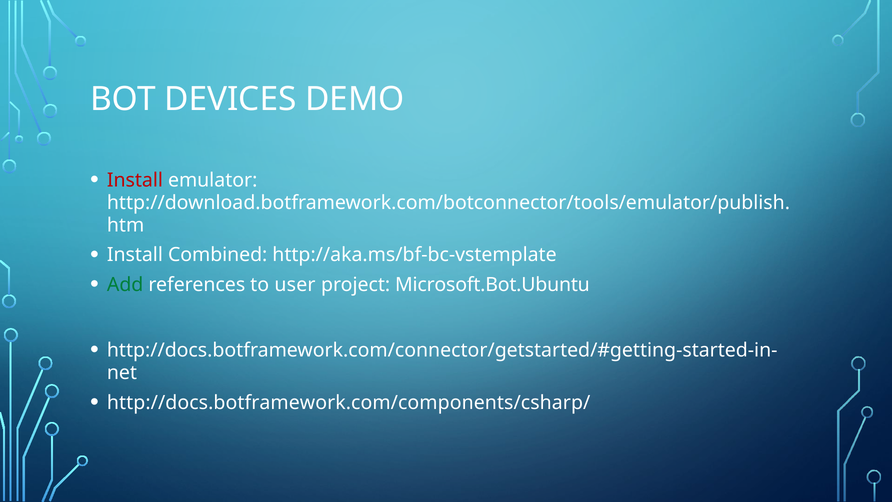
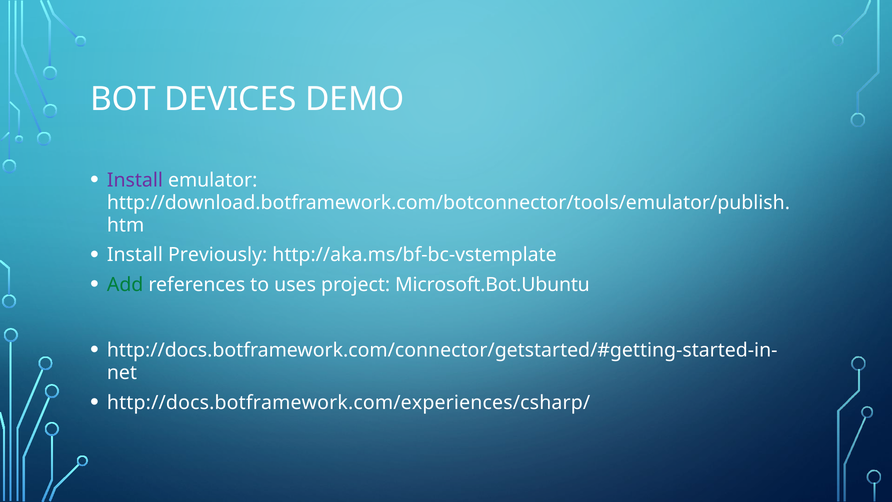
Install colour: red -> purple (135, 180)
Combined: Combined -> Previously (218, 255)
user: user -> uses (295, 285)
http://docs.botframework.com/components/csharp/: http://docs.botframework.com/components/csharp/ -> http://docs.botframework.com/experiences/csharp/ (349, 403)
